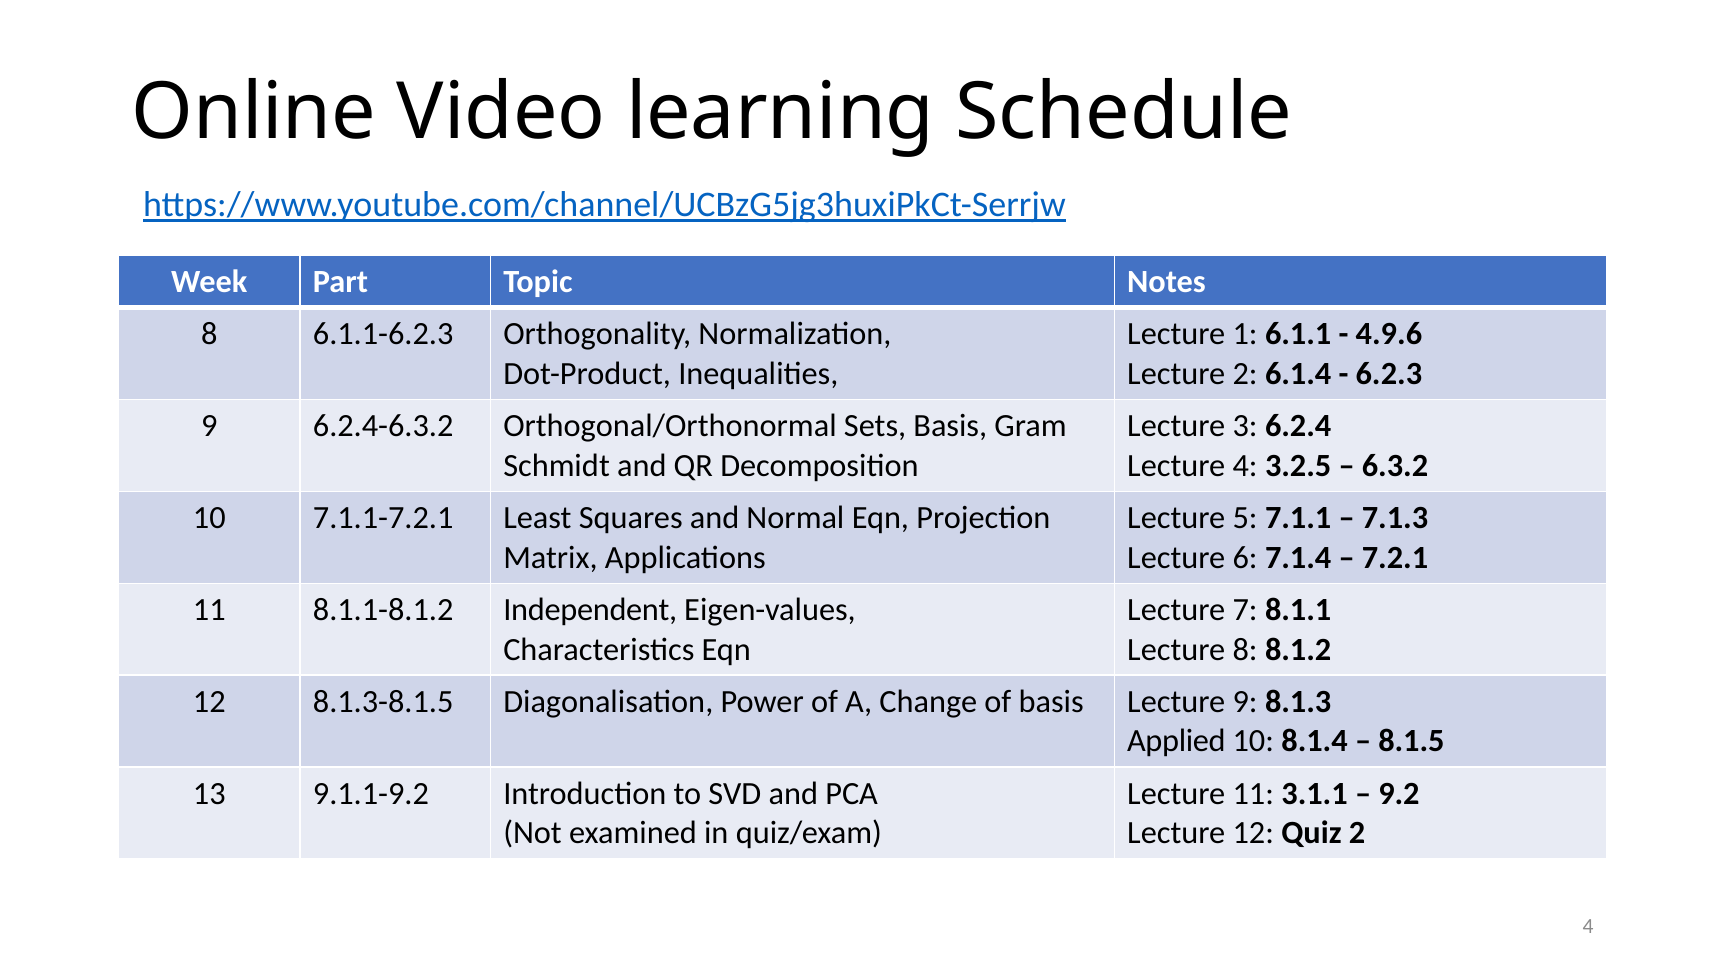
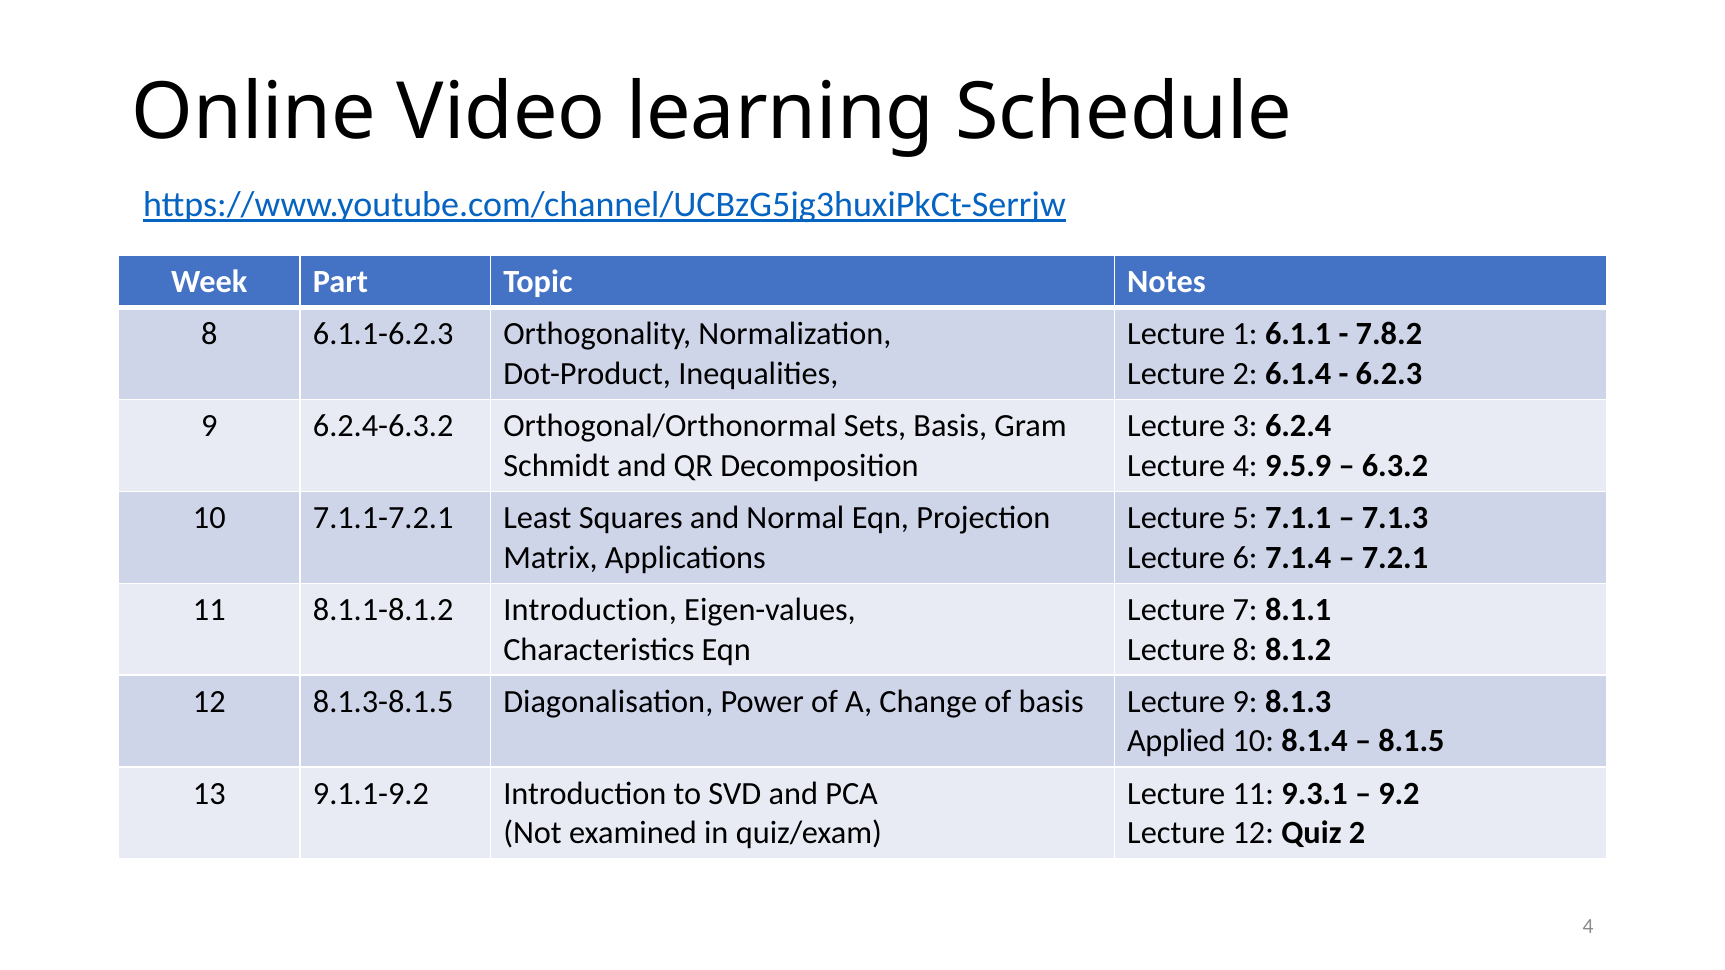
4.9.6: 4.9.6 -> 7.8.2 (1389, 334)
3.2.5: 3.2.5 -> 9.5.9 (1298, 466)
8.1.1-8.1.2 Independent: Independent -> Introduction (590, 610)
3.1.1: 3.1.1 -> 9.3.1 (1315, 794)
